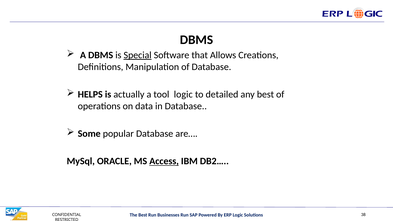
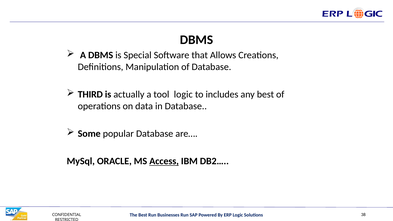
Special underline: present -> none (138, 55)
HELPS: HELPS -> THIRD (90, 94)
detailed: detailed -> includes (222, 94)
